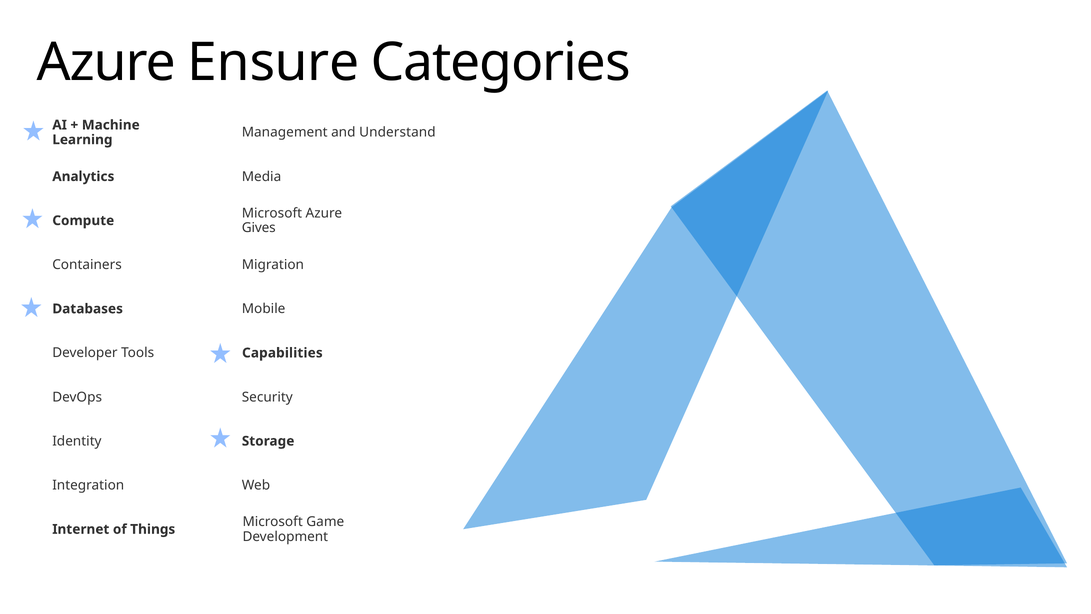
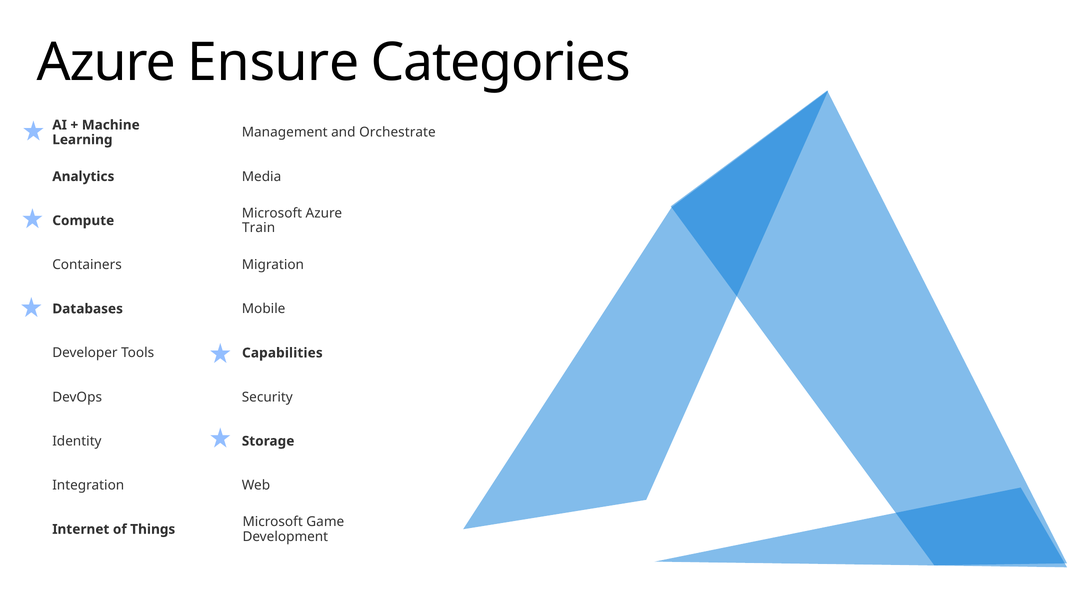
Understand: Understand -> Orchestrate (397, 132)
Gives: Gives -> Train (259, 228)
